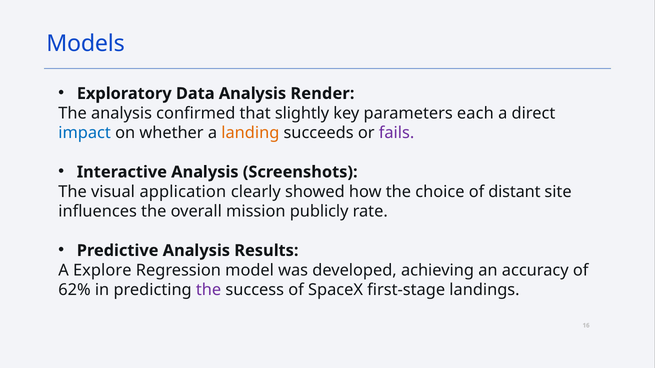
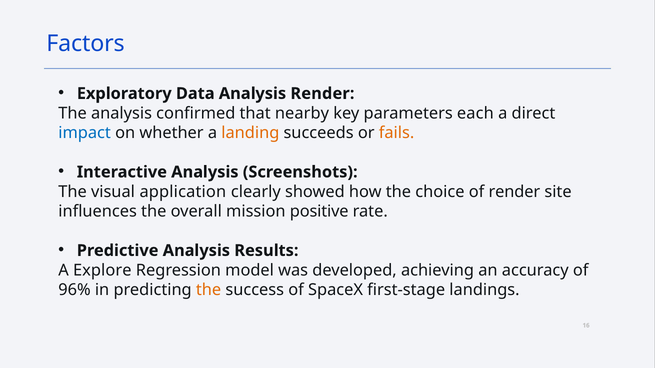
Models: Models -> Factors (85, 44)
slightly: slightly -> nearby (302, 113)
fails colour: purple -> orange (397, 133)
of distant: distant -> render (514, 192)
publicly: publicly -> positive (319, 211)
62%: 62% -> 96% (74, 290)
the colour: purple -> orange (209, 290)
